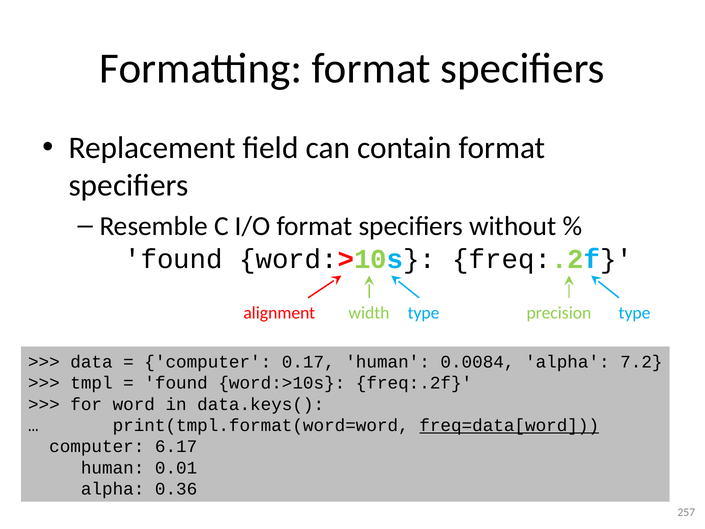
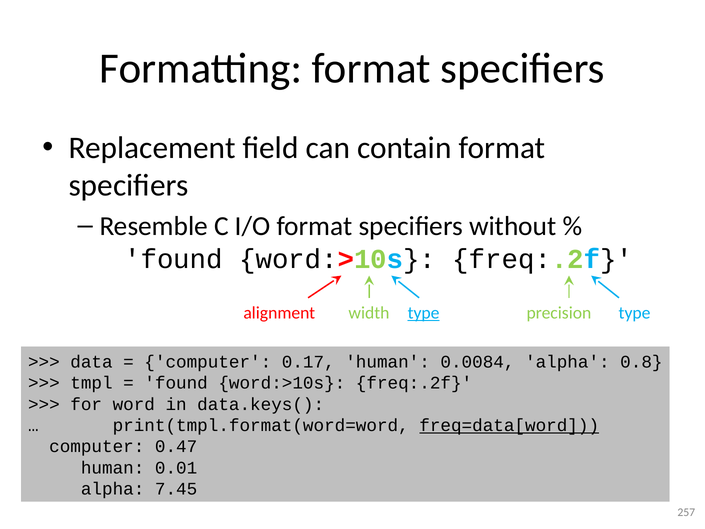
type underline: none -> present (424, 313)
7.2: 7.2 -> 0.8 (641, 362)
6.17: 6.17 -> 0.47 (176, 446)
0.36: 0.36 -> 7.45 (176, 489)
